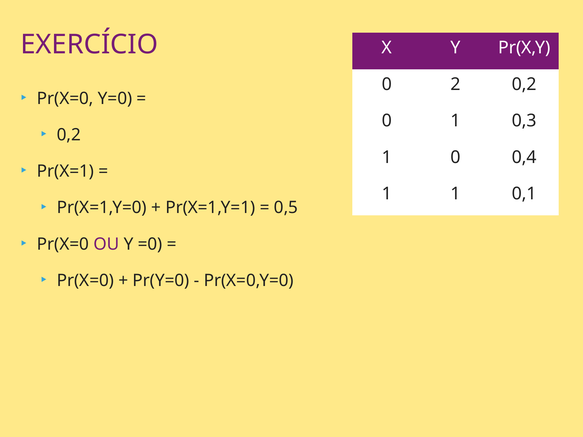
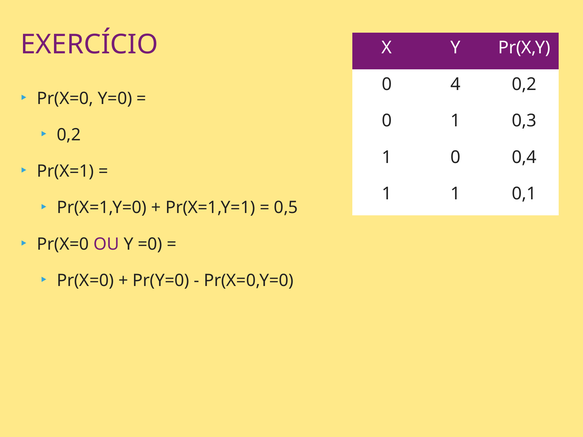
2: 2 -> 4 (456, 84)
